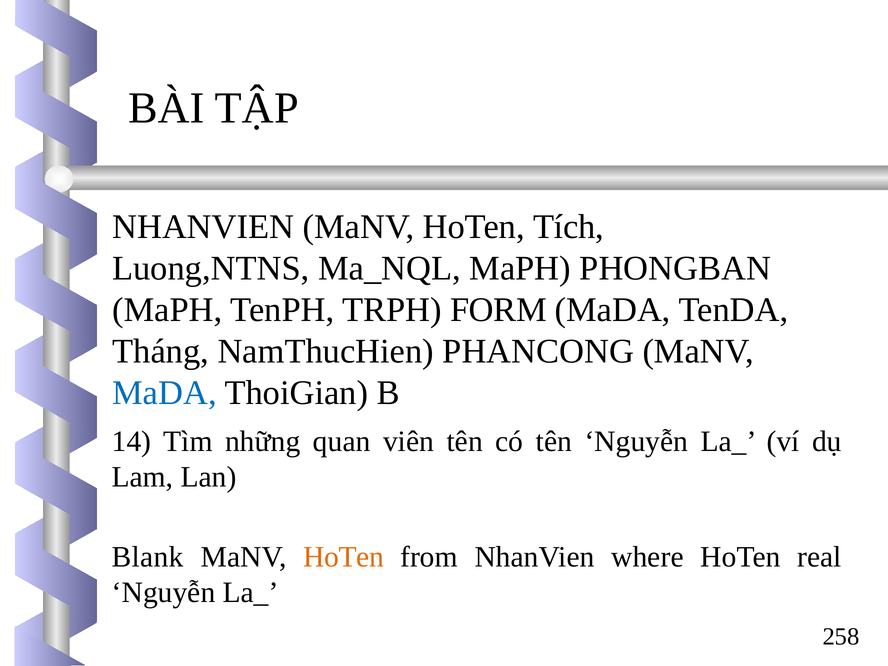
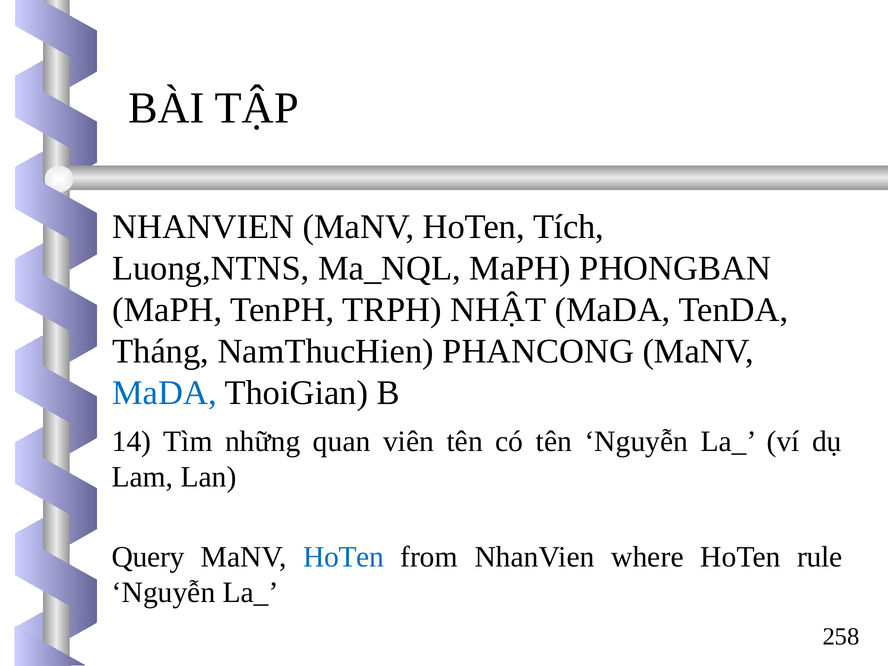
FORM: FORM -> NHẬT (498, 310)
Blank: Blank -> Query (148, 557)
HoTen colour: orange -> blue (344, 557)
real: real -> rule (820, 557)
